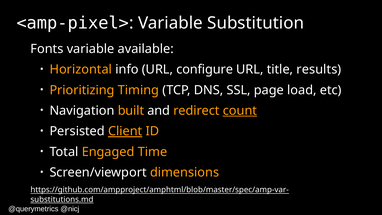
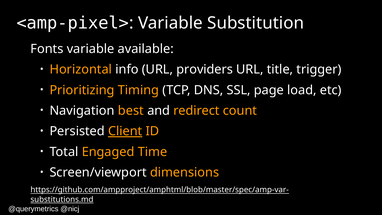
configure: configure -> providers (205, 69)
results: results -> trigger (319, 69)
built: built -> best (131, 111)
count underline: present -> none (240, 111)
